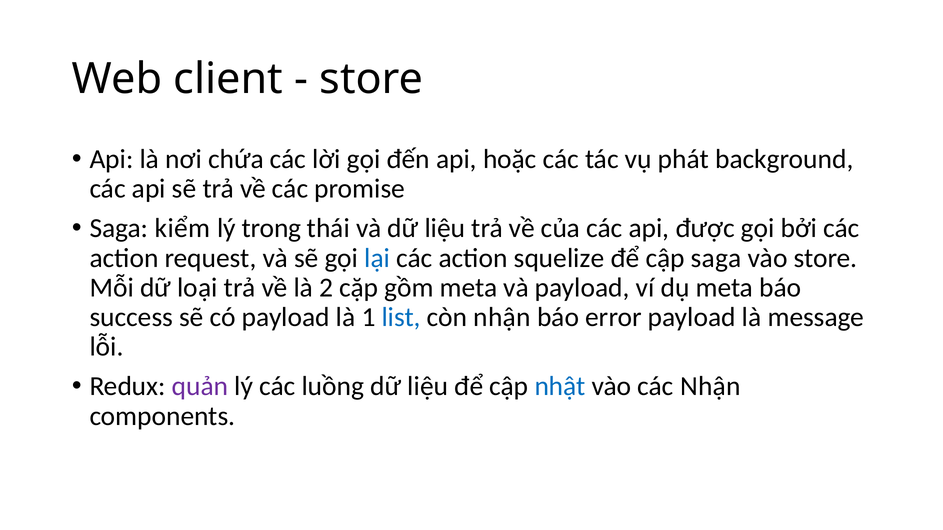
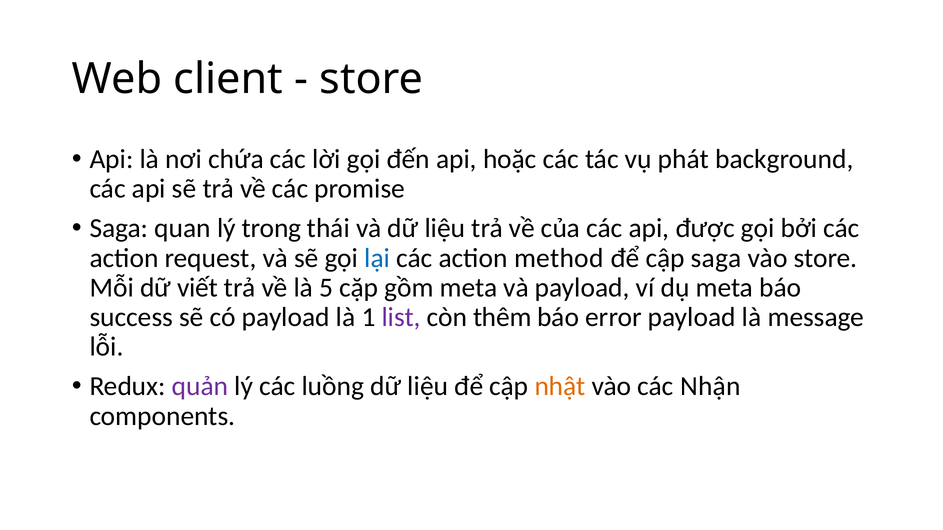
kiểm: kiểm -> quan (183, 229)
squelize: squelize -> method (559, 258)
loại: loại -> viết (198, 288)
2: 2 -> 5 (326, 288)
list colour: blue -> purple (401, 317)
còn nhận: nhận -> thêm (502, 317)
nhật colour: blue -> orange (560, 387)
